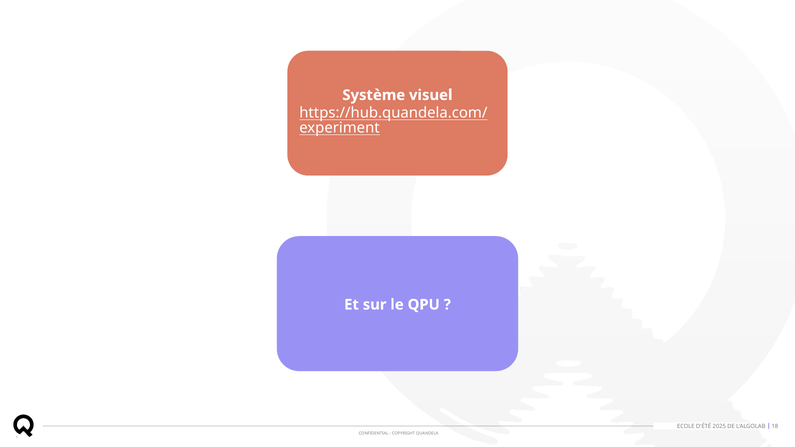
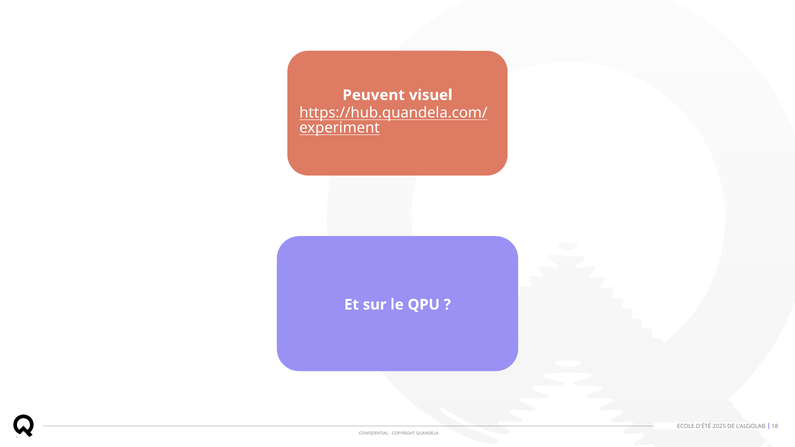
Système: Système -> Peuvent (374, 95)
